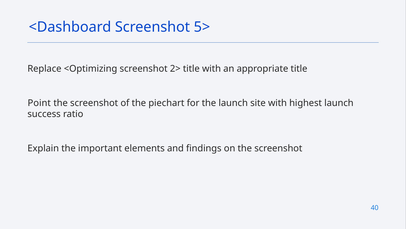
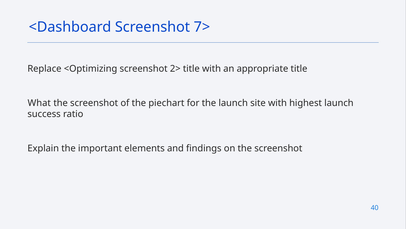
5>: 5> -> 7> (202, 27)
Point: Point -> What (39, 103)
